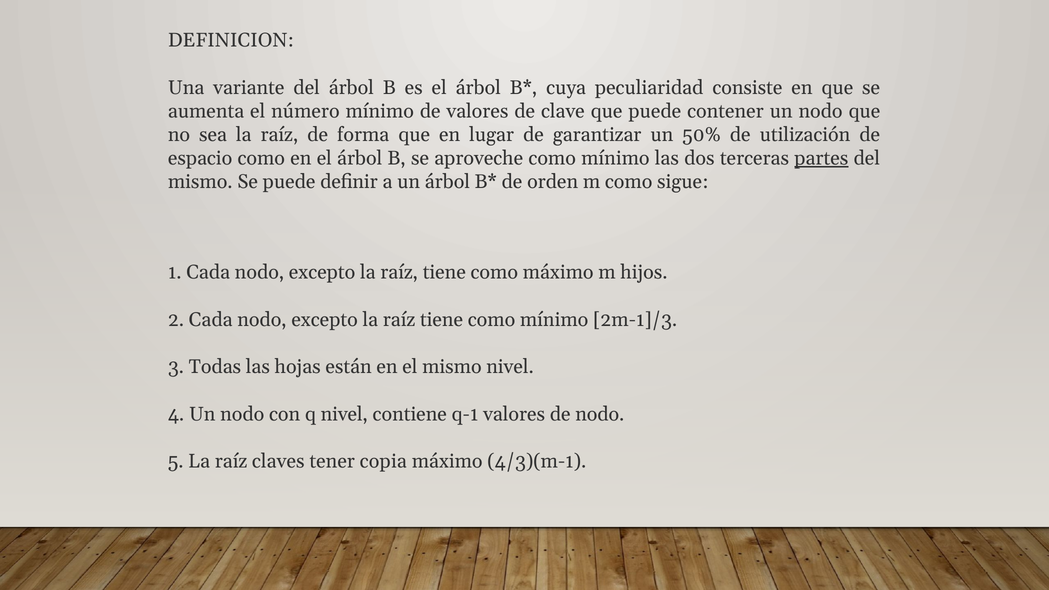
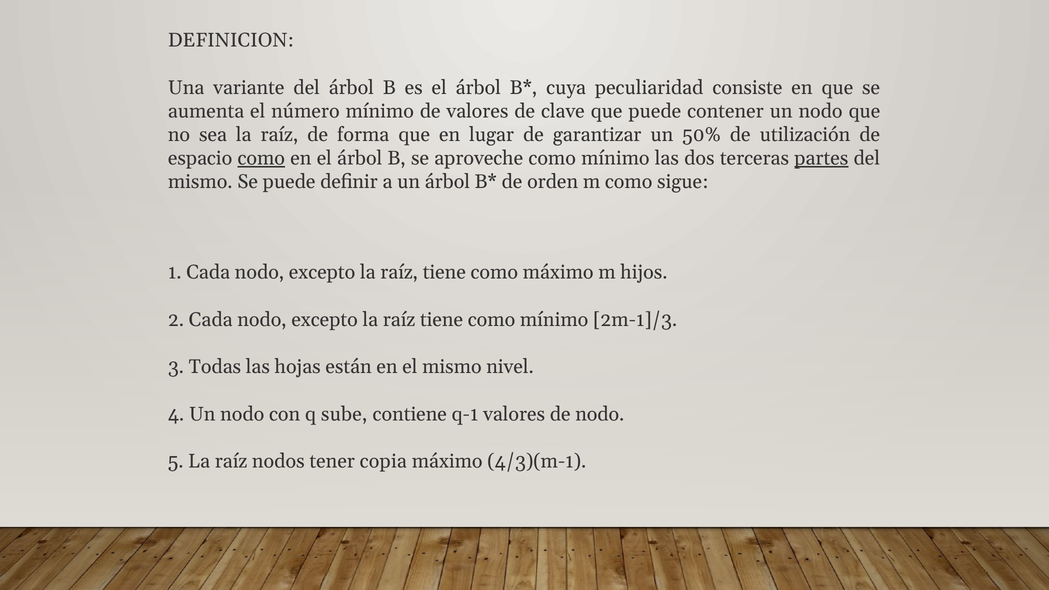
como underline: none -> present (261, 158)
q nivel: nivel -> sube (344, 414)
claves: claves -> nodos (278, 461)
